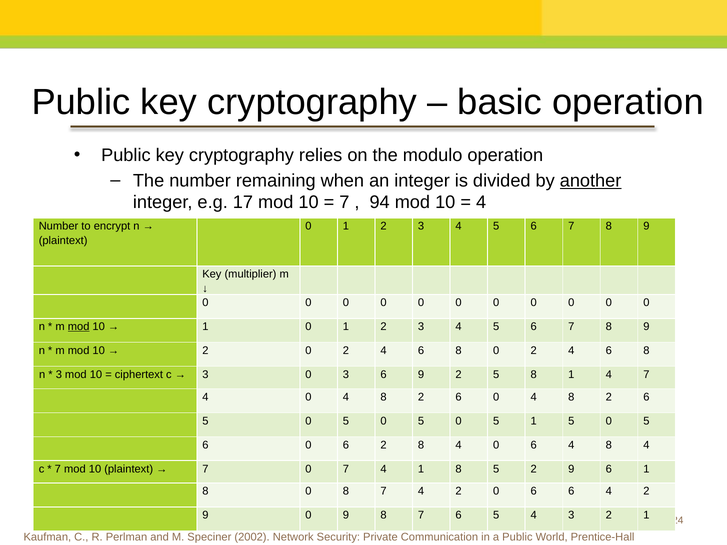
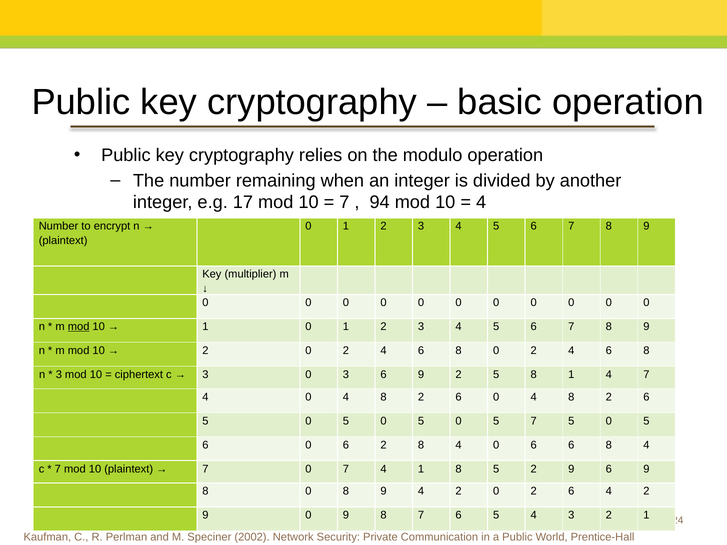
another underline: present -> none (591, 181)
5 1: 1 -> 7 (534, 421)
0 6 4: 4 -> 6 (571, 445)
9 6 1: 1 -> 9 (646, 469)
0 8 7: 7 -> 9 (383, 492)
4 2 0 6: 6 -> 2 (534, 492)
